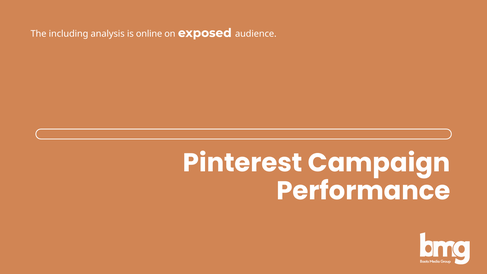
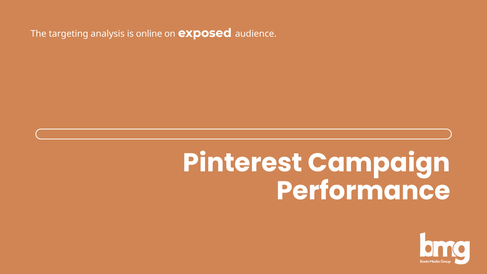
including: including -> targeting (69, 34)
